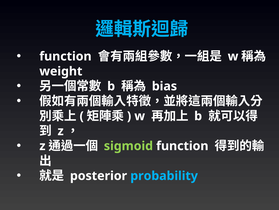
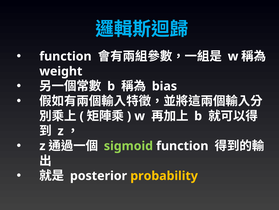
probability colour: light blue -> yellow (164, 175)
